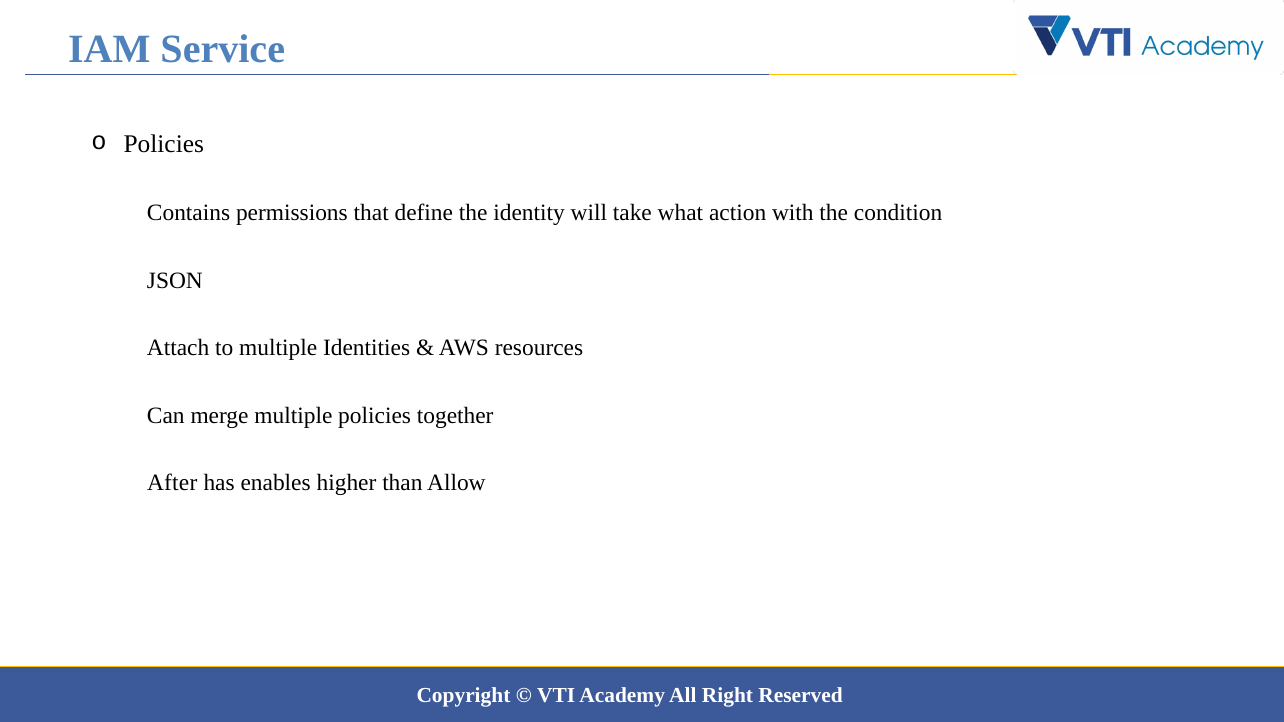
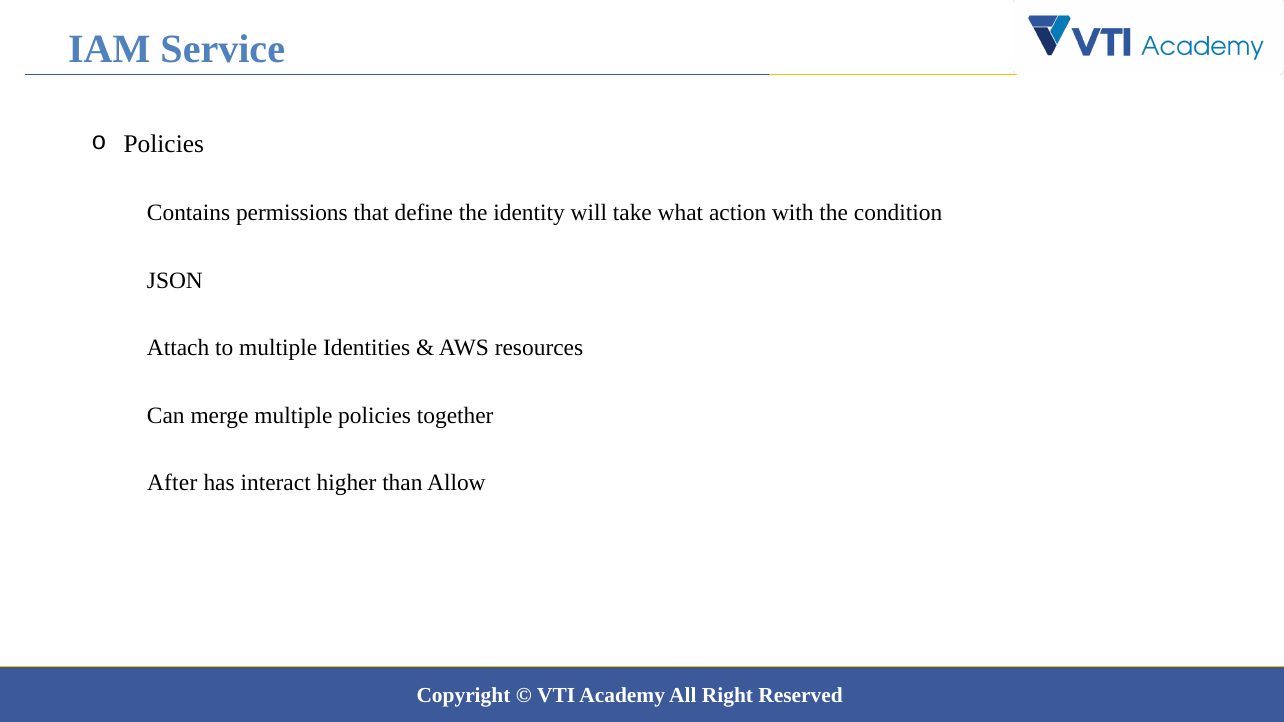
enables: enables -> interact (276, 483)
